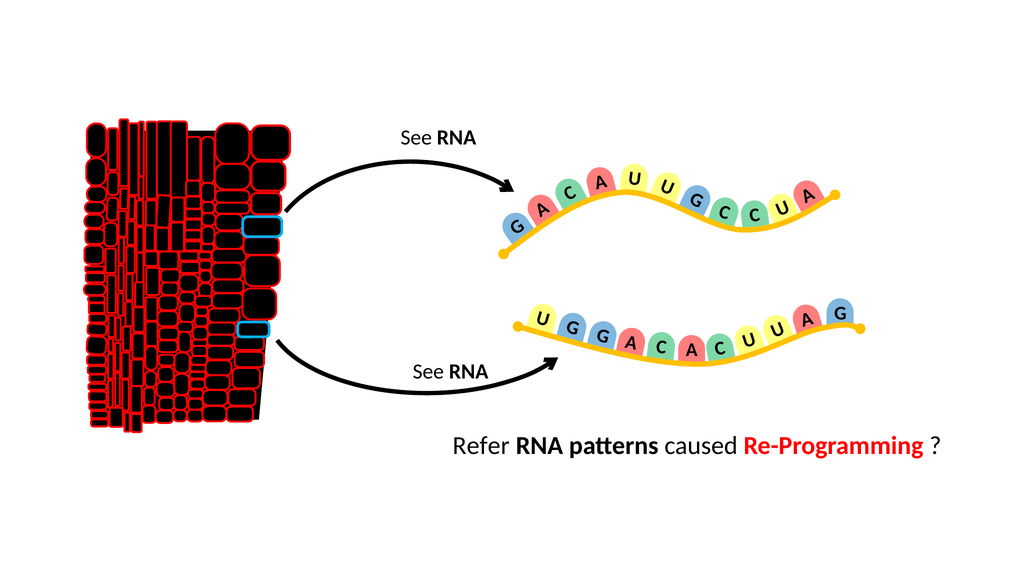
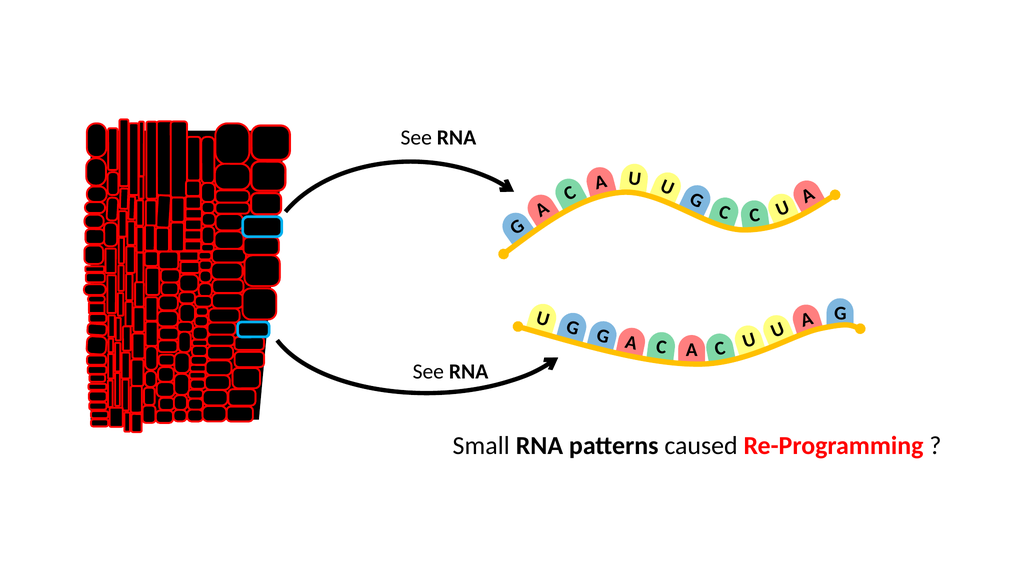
Refer: Refer -> Small (481, 445)
